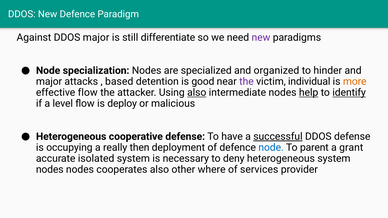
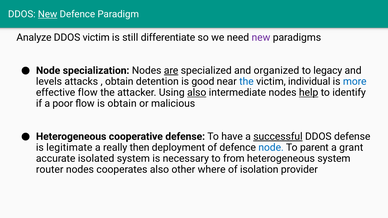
New underline: none -> present (48, 14)
Against: Against -> Analyze (34, 38)
DDOS major: major -> victim (96, 38)
are underline: none -> present (171, 71)
hinder: hinder -> legacy (328, 71)
major: major -> levels (49, 82)
based: based -> obtain (119, 82)
the colour: purple -> blue (246, 82)
more colour: orange -> blue (355, 82)
identify underline: present -> none (349, 93)
level: level -> poor (63, 104)
is deploy: deploy -> obtain (122, 104)
occupying: occupying -> legitimate (69, 148)
deny: deny -> from (234, 159)
nodes: nodes -> router (50, 170)
services: services -> isolation (259, 170)
